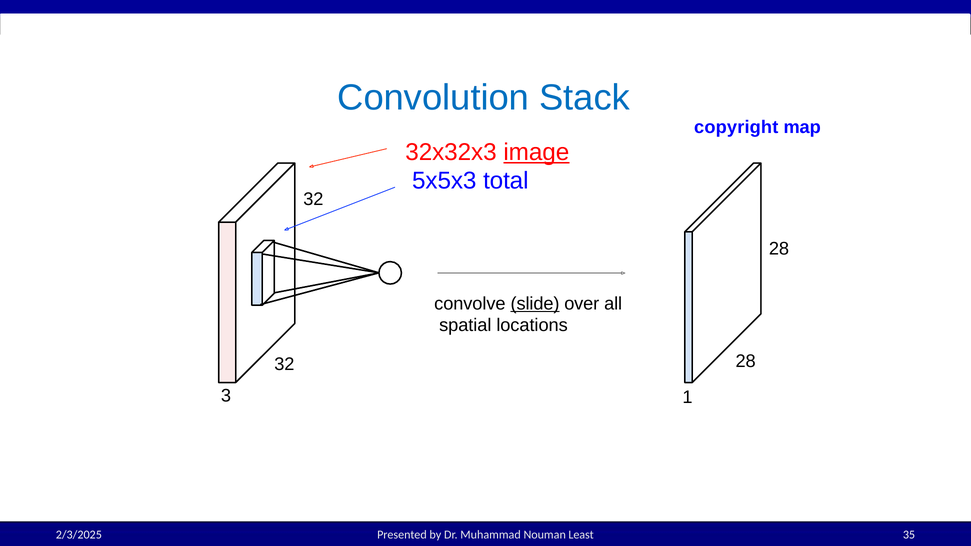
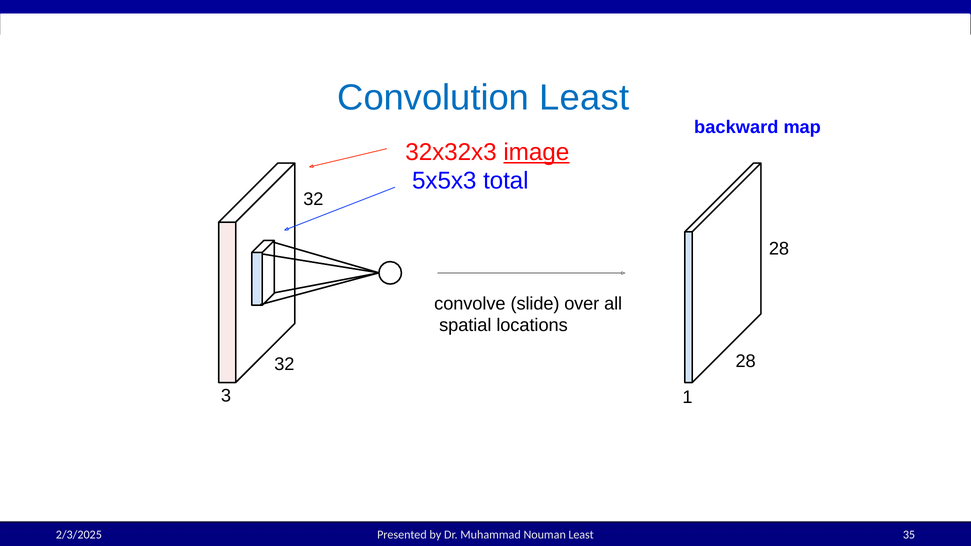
Convolution Stack: Stack -> Least (584, 98)
copyright: copyright -> backward (736, 127)
slide underline: present -> none (535, 304)
